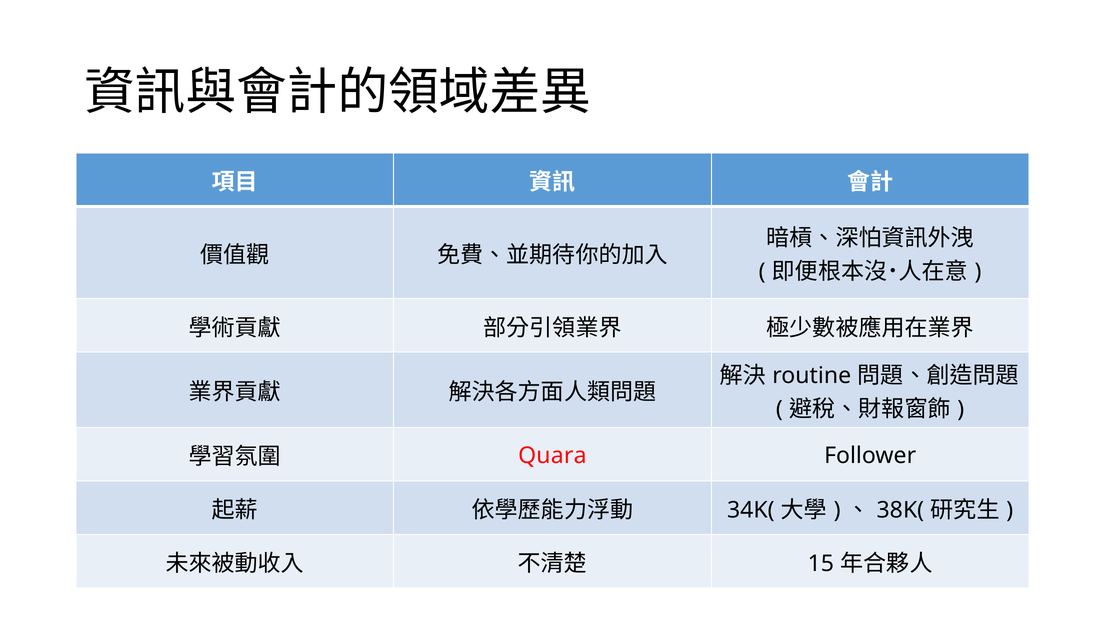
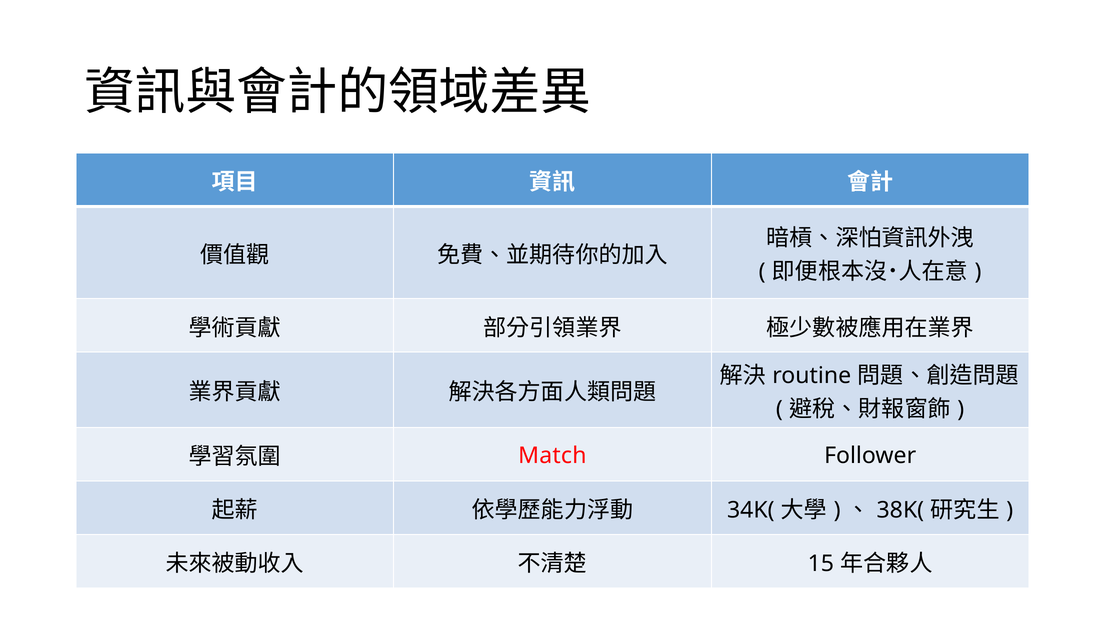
Quara: Quara -> Match (552, 456)
